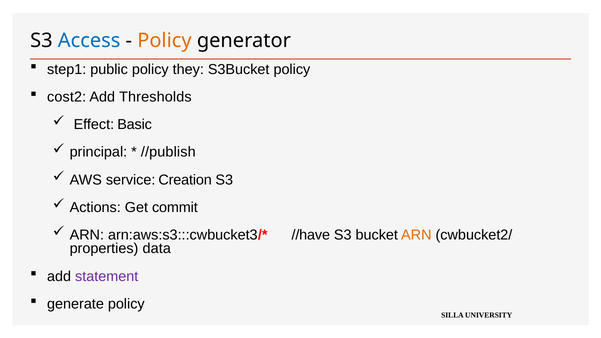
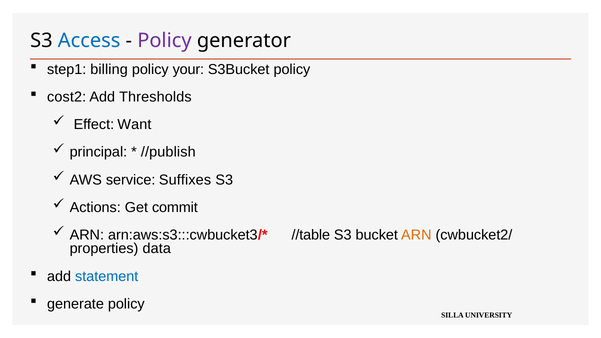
Policy colour: orange -> purple (164, 41)
public: public -> billing (109, 69)
they: they -> your (188, 69)
Basic: Basic -> Want (134, 125)
Creation: Creation -> Suffixes (185, 180)
//have: //have -> //table (311, 235)
statement colour: purple -> blue (107, 276)
